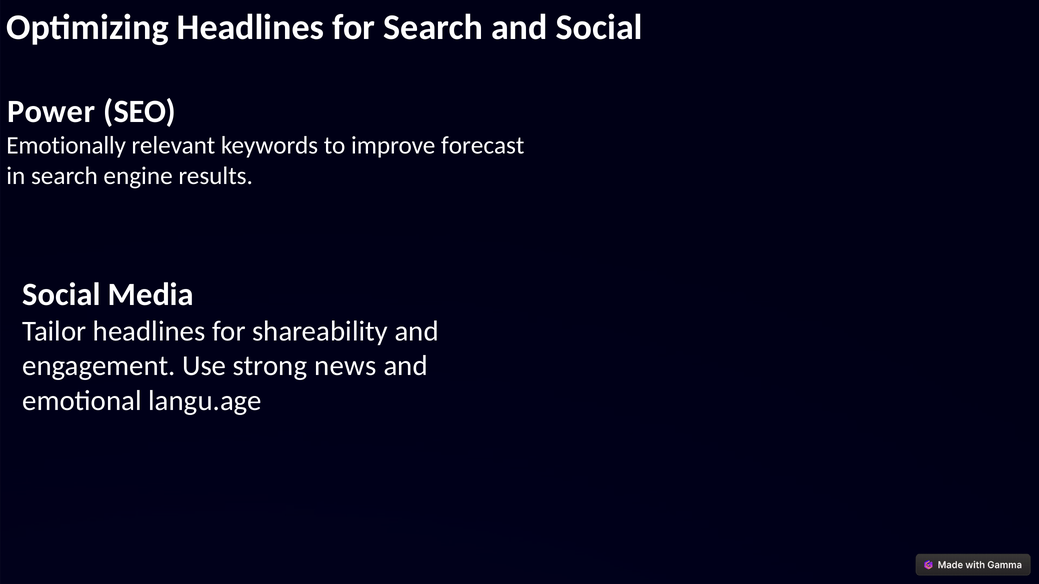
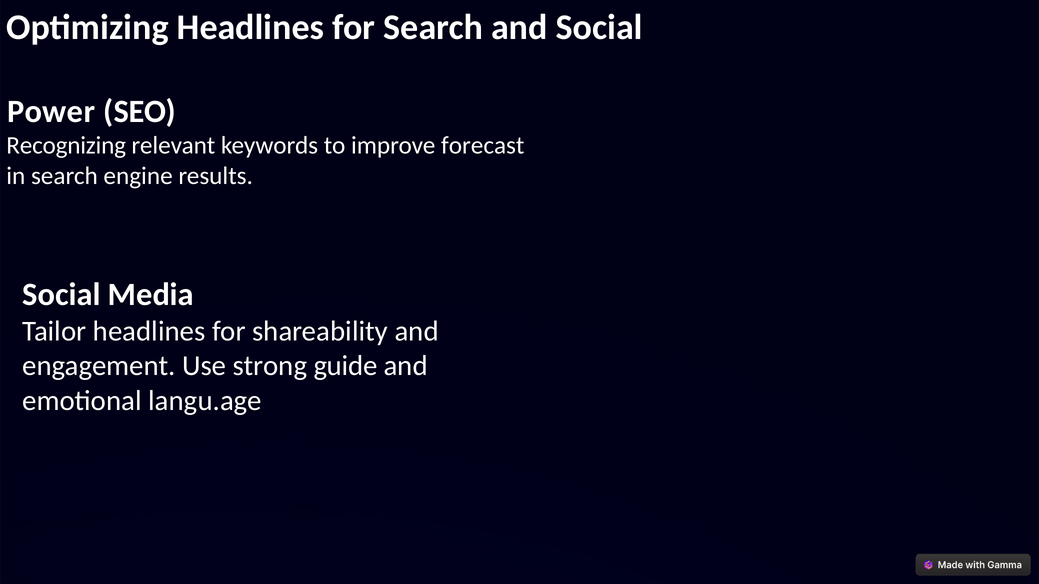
Emotionally: Emotionally -> Recognizing (66, 146)
news: news -> guide (346, 366)
